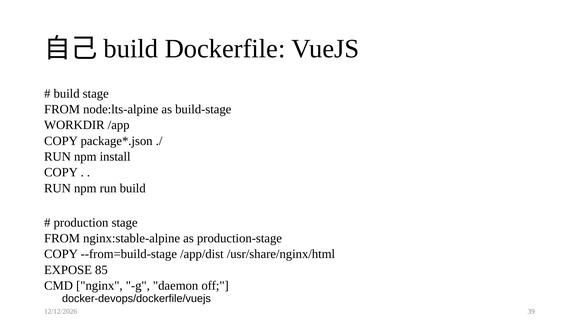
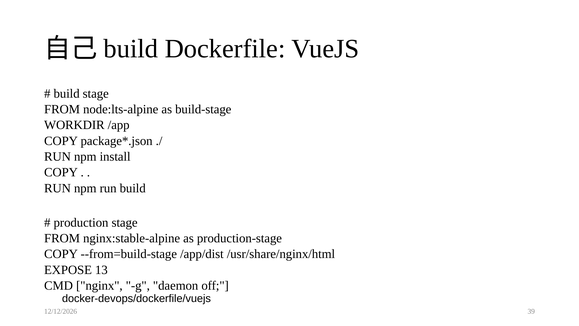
85: 85 -> 13 (101, 270)
